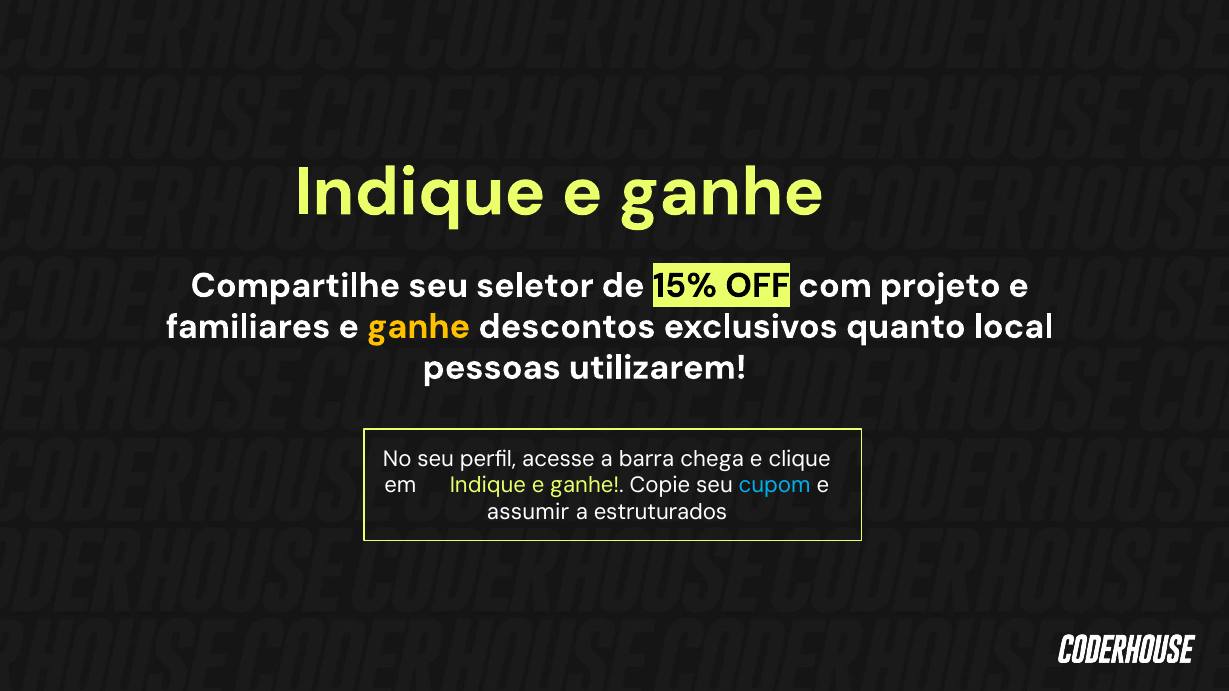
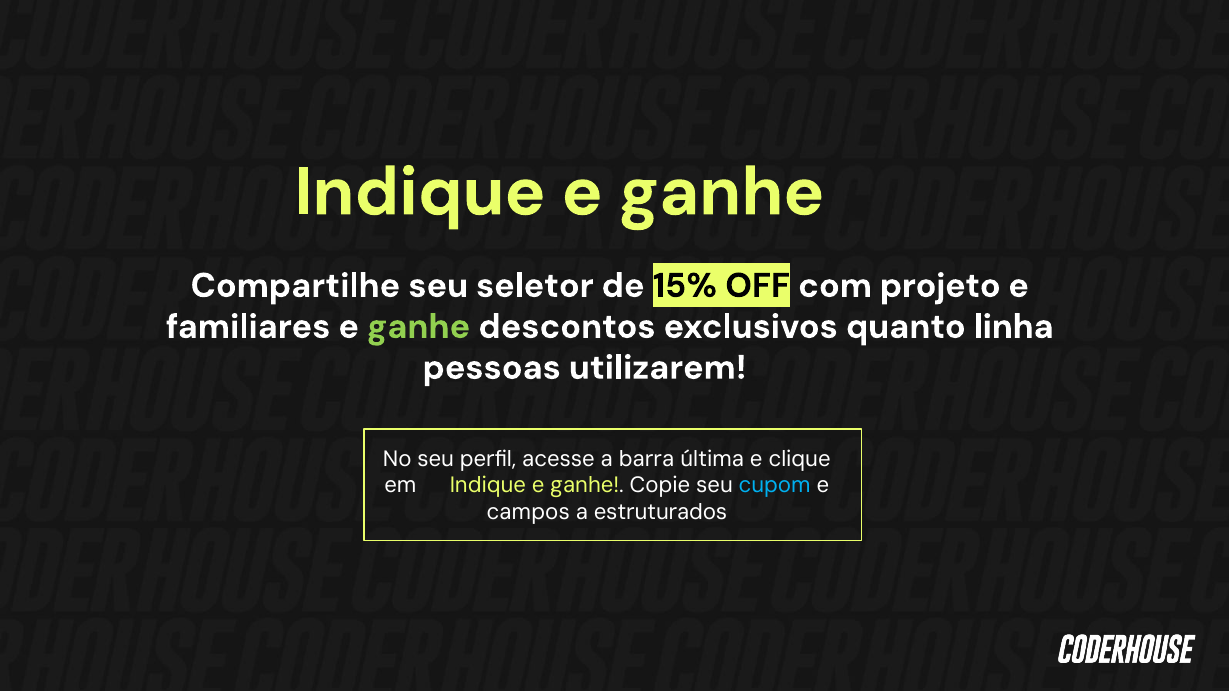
ganhe colour: yellow -> light green (419, 327)
local: local -> linha (1014, 327)
chega: chega -> última (712, 459)
assumir: assumir -> campos (528, 512)
